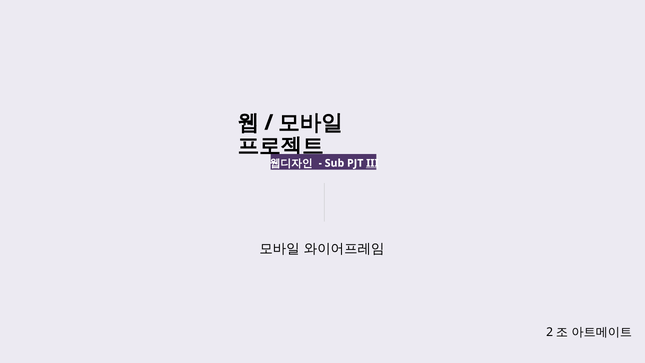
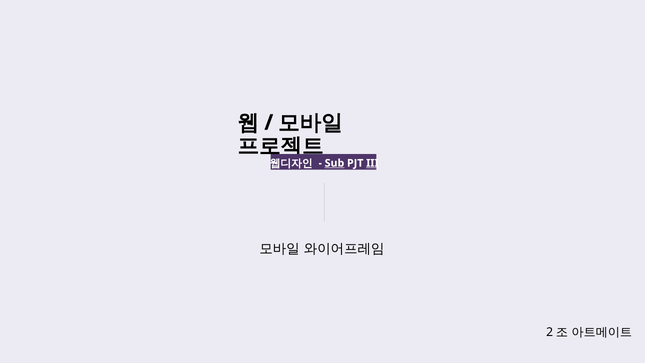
Sub underline: none -> present (334, 163)
